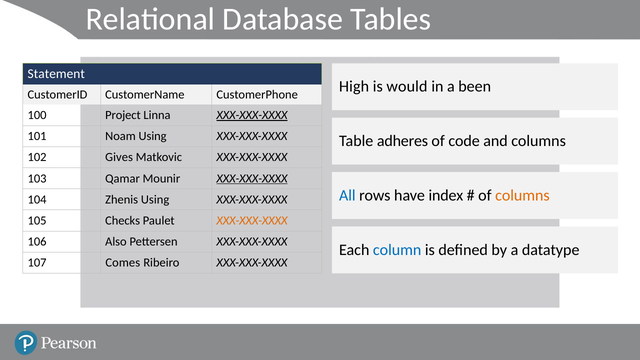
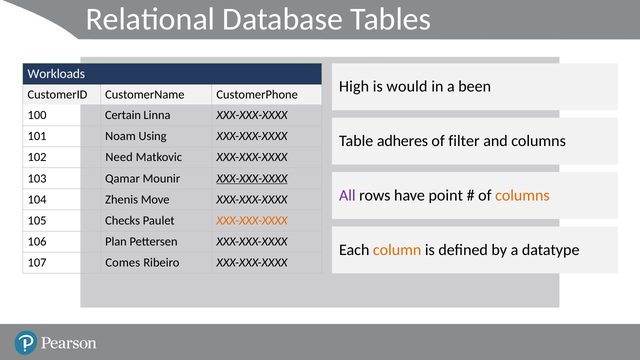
Statement: Statement -> Workloads (56, 74)
Project: Project -> Certain (123, 115)
XXX-XXX-XXXX underline: present -> none (252, 115)
code: code -> filter (464, 141)
Gives: Gives -> Need (119, 157)
All colour: blue -> purple (347, 195)
index: index -> point (446, 195)
Zhenis Using: Using -> Move (155, 200)
Also: Also -> Plan (116, 242)
column colour: blue -> orange (397, 250)
